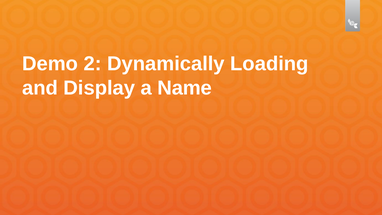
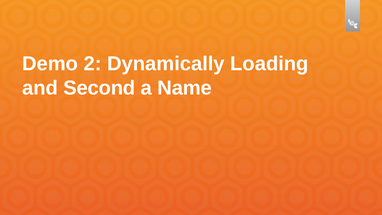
Display: Display -> Second (99, 88)
